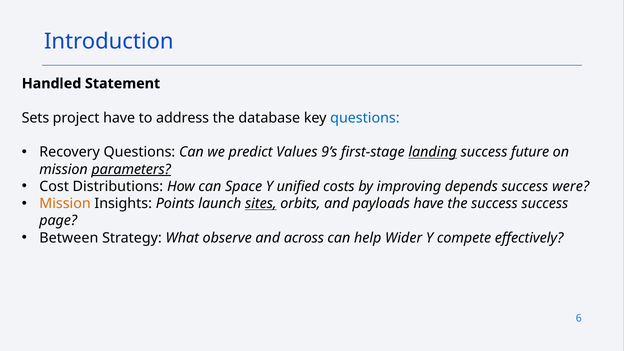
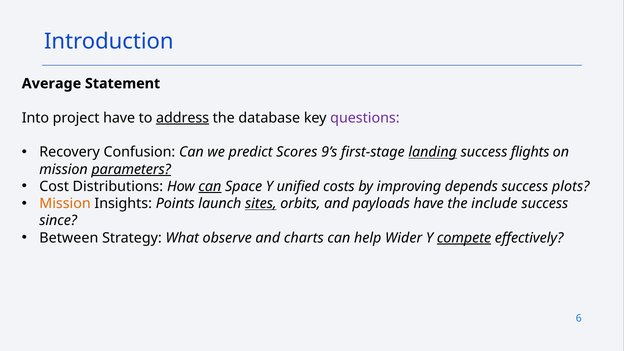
Handled: Handled -> Average (52, 84)
Sets: Sets -> Into (35, 118)
address underline: none -> present (183, 118)
questions colour: blue -> purple (365, 118)
Recovery Questions: Questions -> Confusion (139, 152)
Values: Values -> Scores (297, 152)
future: future -> flights (530, 152)
can underline: none -> present (210, 186)
were: were -> plots (571, 186)
the success: success -> include (494, 204)
page: page -> since (58, 221)
across: across -> charts (304, 238)
compete underline: none -> present (464, 238)
